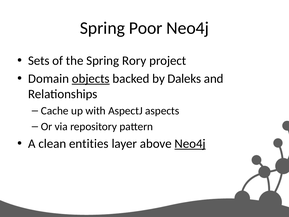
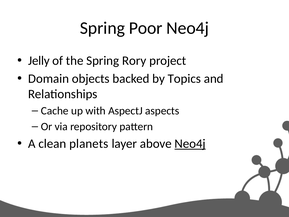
Sets: Sets -> Jelly (39, 61)
objects underline: present -> none (91, 79)
Daleks: Daleks -> Topics (184, 79)
entities: entities -> planets (89, 144)
